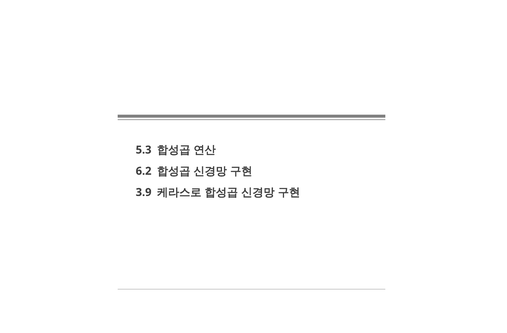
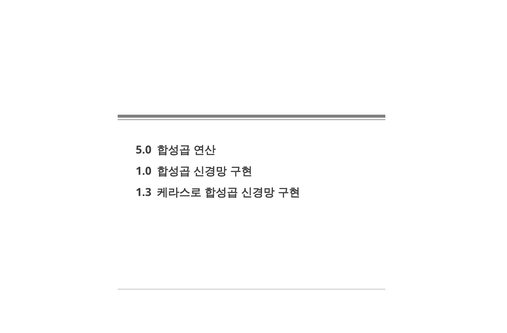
5.3: 5.3 -> 5.0 (144, 150)
6.2: 6.2 -> 1.0 (144, 171)
3.9: 3.9 -> 1.3 (144, 192)
